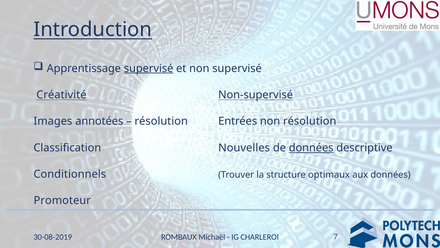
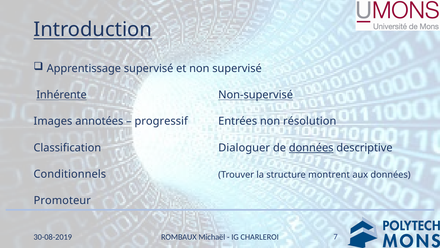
supervisé underline: present -> none (149, 68)
Créativité: Créativité -> Inhérente (62, 95)
résolution: résolution -> progressif (161, 121)
Nouvelles: Nouvelles -> Dialoguer (244, 147)
optimaux: optimaux -> montrent (329, 174)
